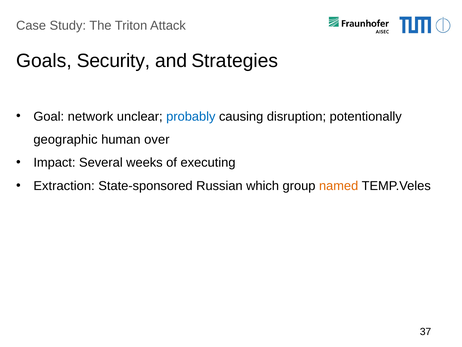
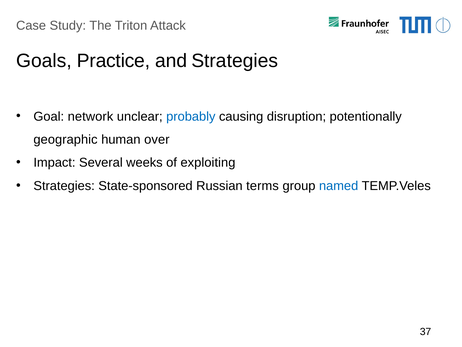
Security: Security -> Practice (113, 61)
executing: executing -> exploiting (208, 162)
Extraction: Extraction -> Strategies (64, 186)
which: which -> terms (263, 186)
named colour: orange -> blue (339, 186)
